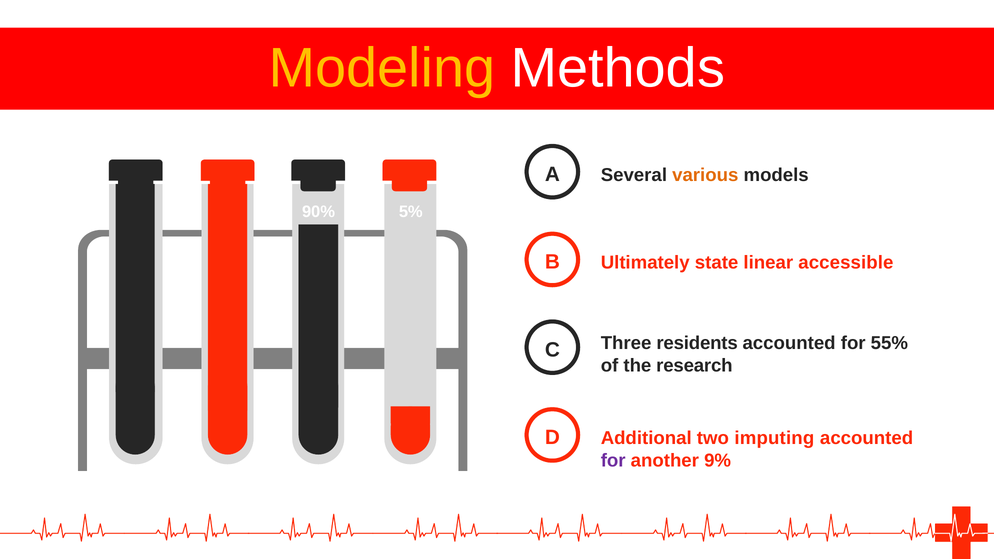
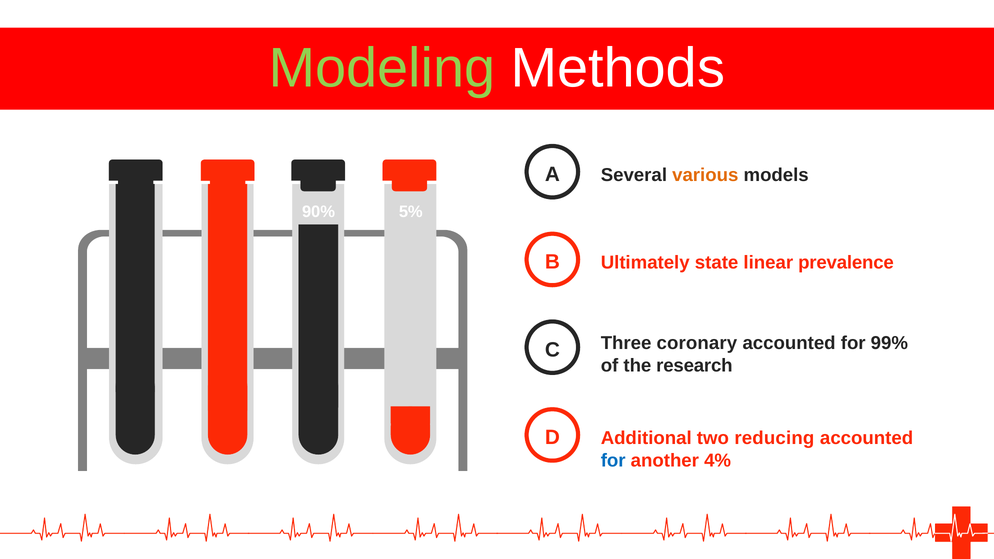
Modeling colour: yellow -> light green (382, 68)
accessible: accessible -> prevalence (846, 263)
residents: residents -> coronary (697, 343)
55%: 55% -> 99% (889, 343)
imputing: imputing -> reducing (774, 438)
for colour: purple -> blue (613, 461)
9%: 9% -> 4% (718, 461)
